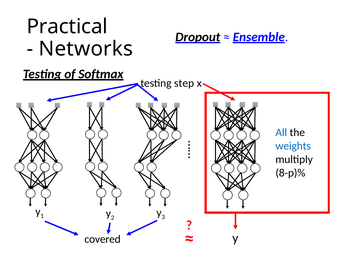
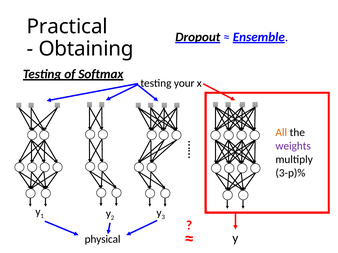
Networks: Networks -> Obtaining (86, 49)
step: step -> your (184, 83)
All colour: blue -> orange (281, 133)
weights colour: blue -> purple (293, 146)
8-p)%: 8-p)% -> 3-p)% (290, 173)
covered: covered -> physical (103, 240)
